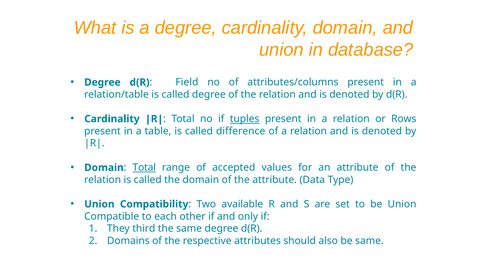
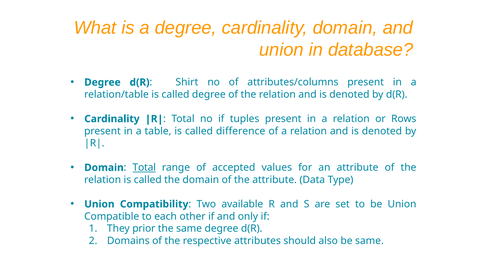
Field: Field -> Shirt (187, 82)
tuples underline: present -> none (245, 119)
third: third -> prior (144, 228)
